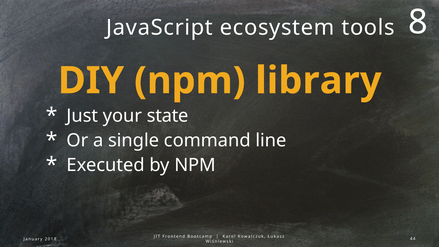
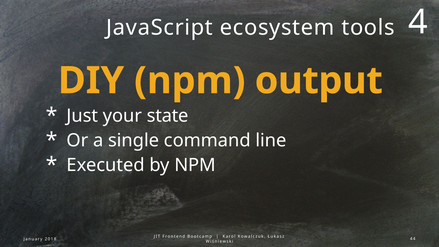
8: 8 -> 4 (418, 22)
library: library -> output (319, 81)
